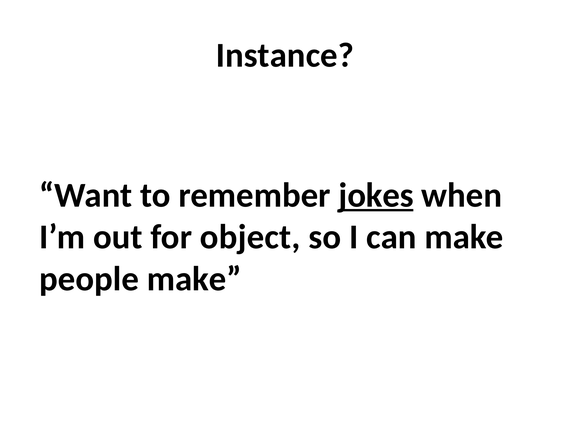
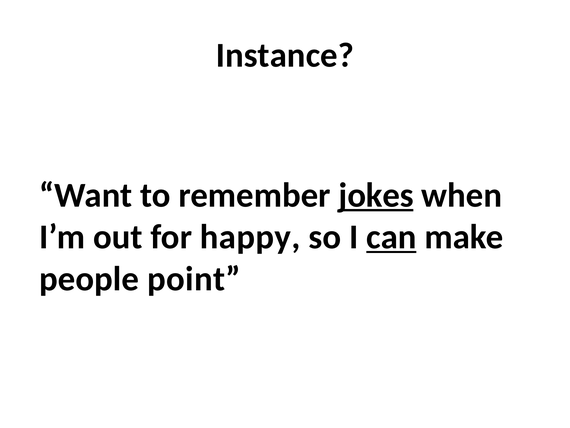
object: object -> happy (250, 237)
can underline: none -> present (391, 237)
people make: make -> point (194, 279)
